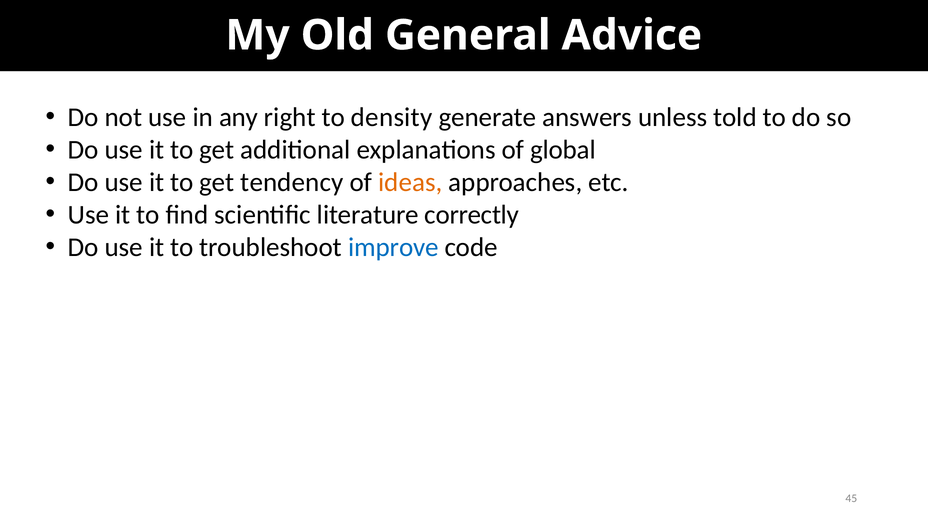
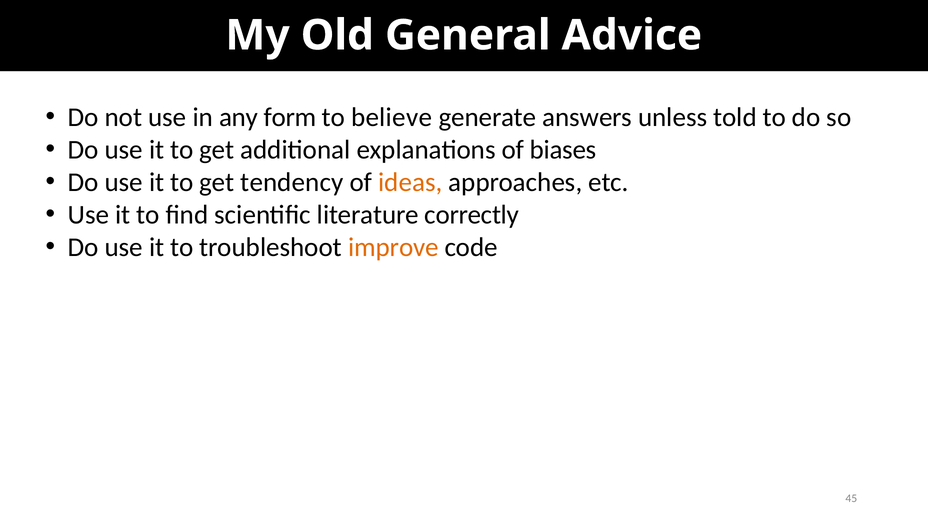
right: right -> form (290, 117)
density: density -> believe (392, 117)
global: global -> biases (563, 150)
improve colour: blue -> orange (393, 247)
